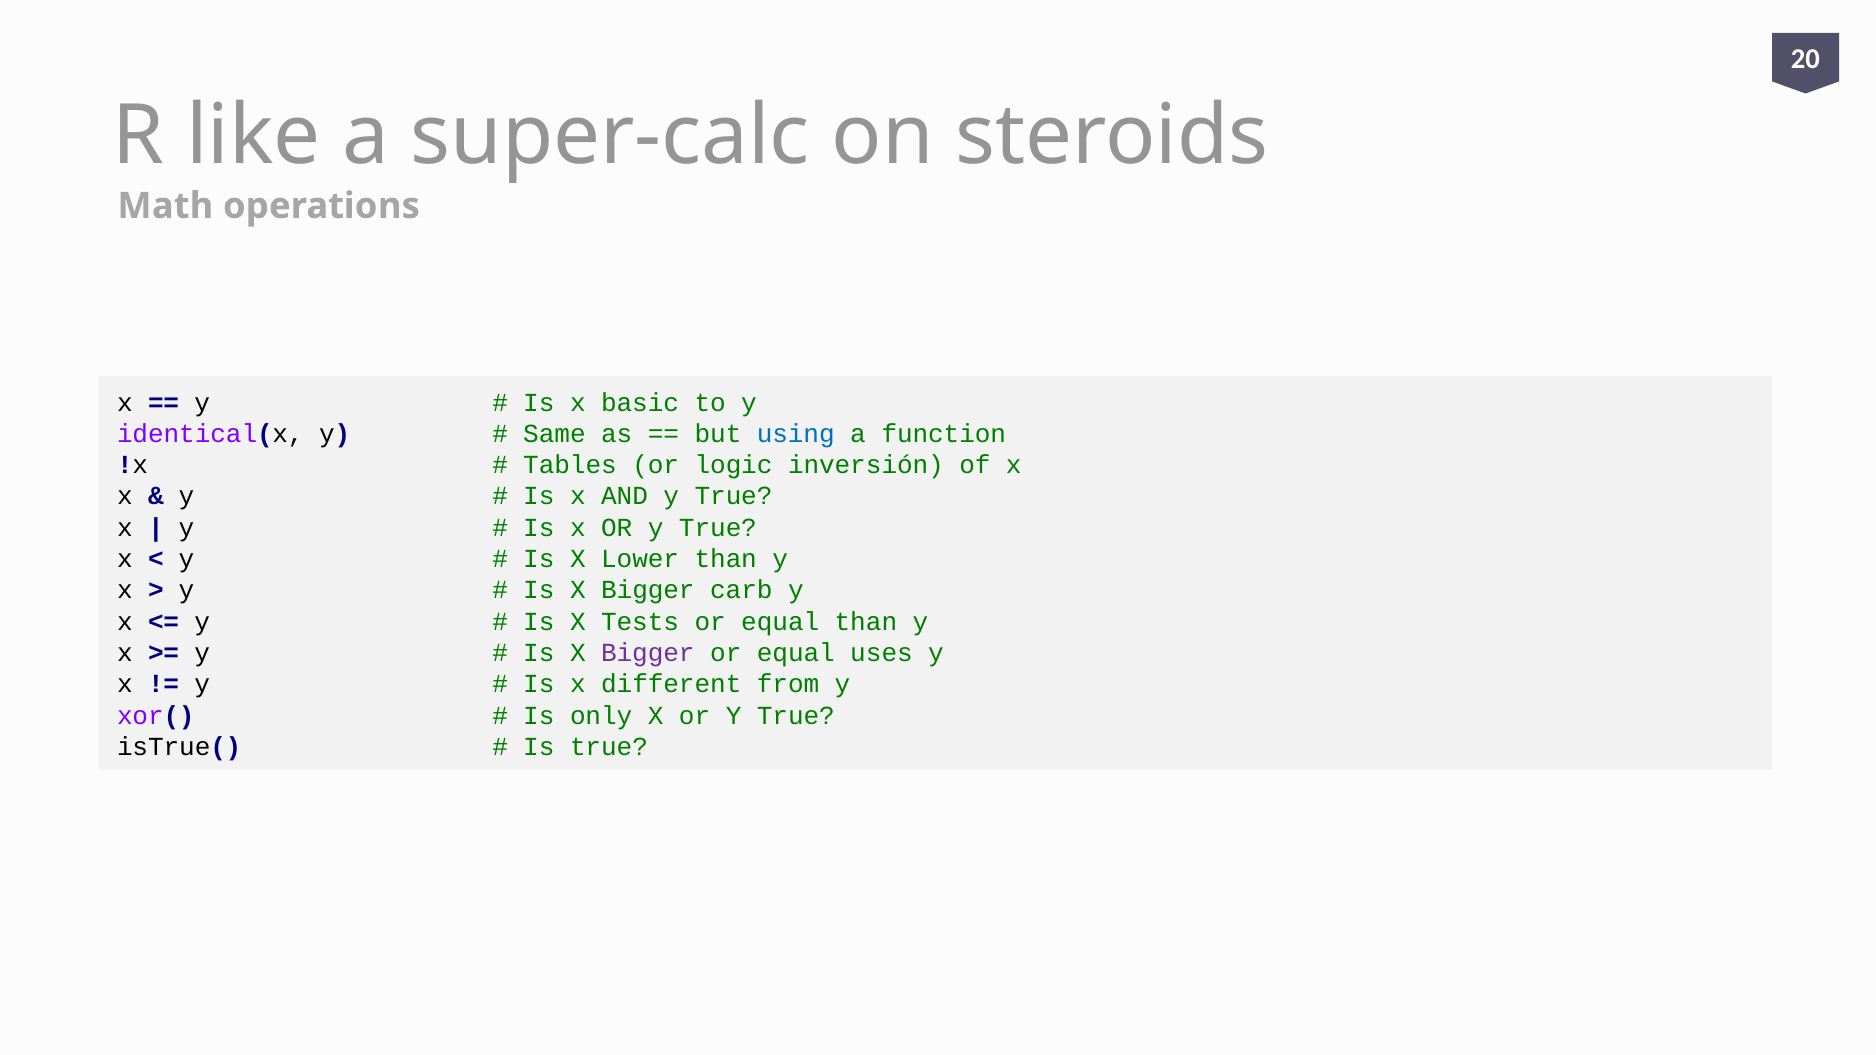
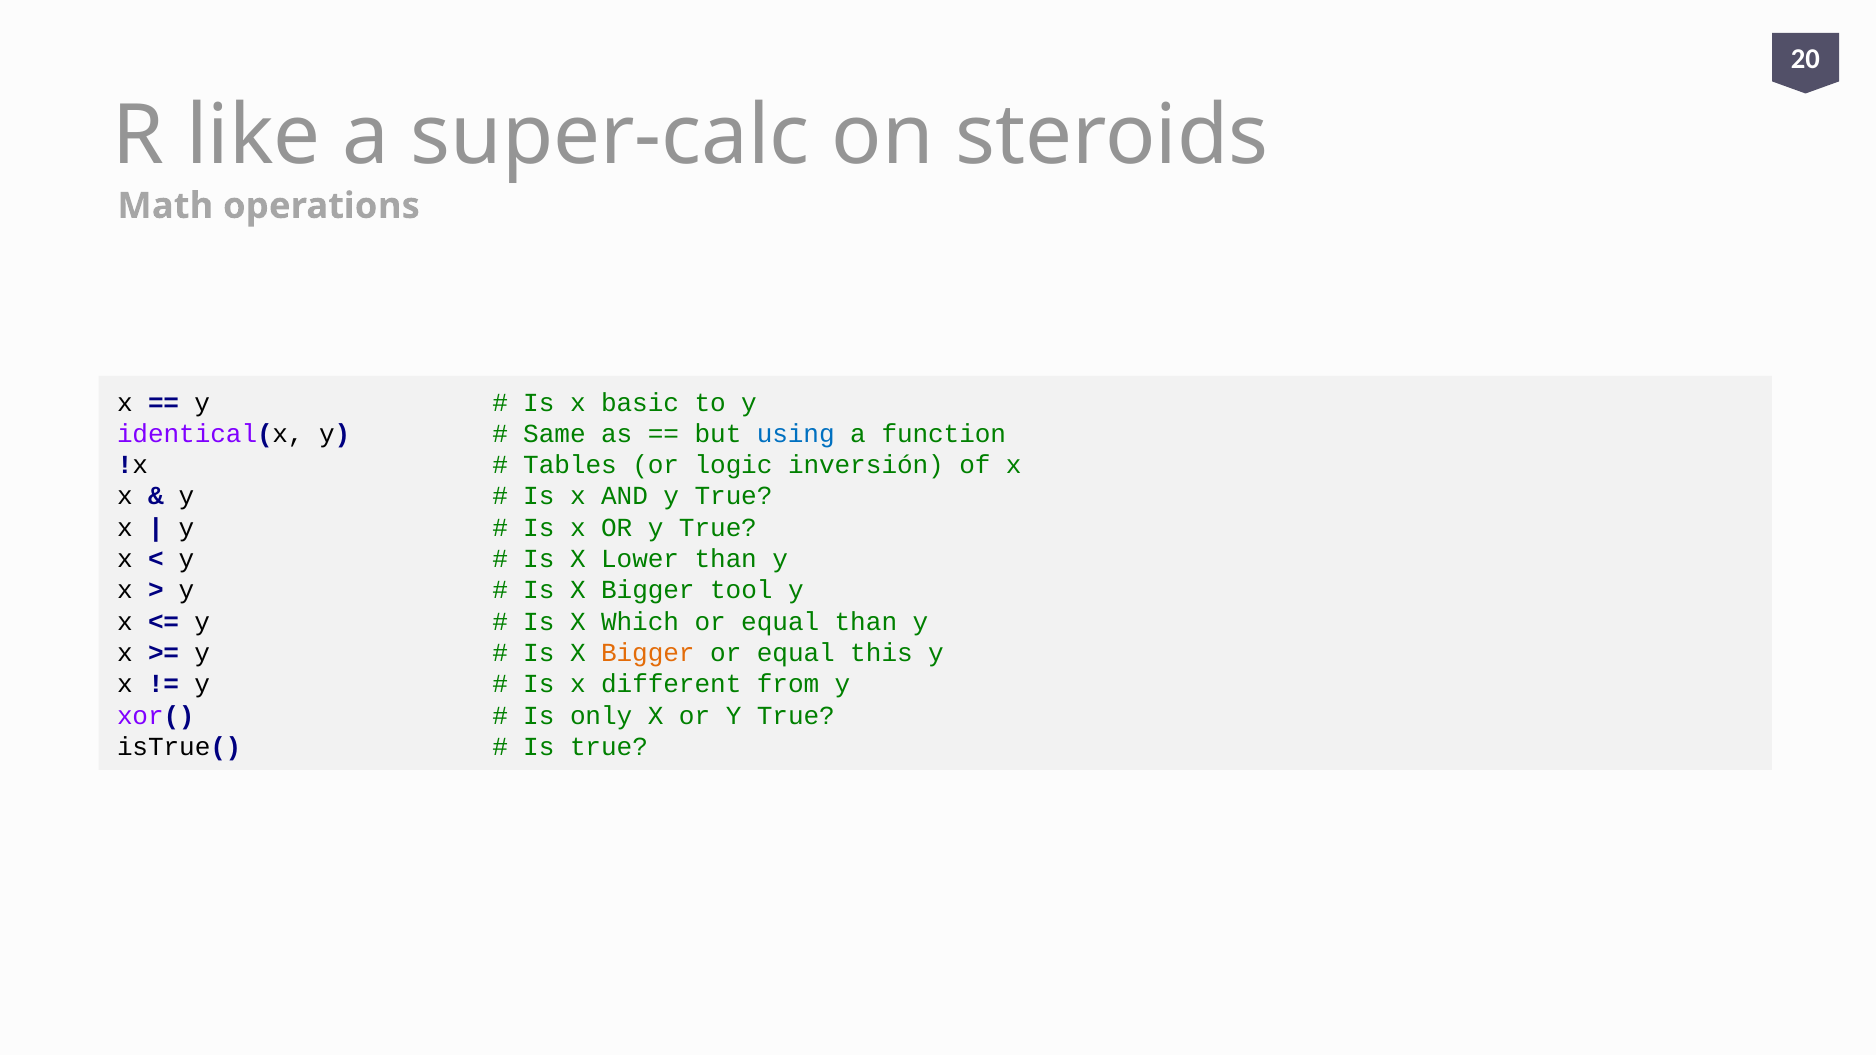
carb: carb -> tool (741, 590)
Tests: Tests -> Which (640, 622)
Bigger colour: purple -> orange (648, 653)
uses: uses -> this (882, 653)
